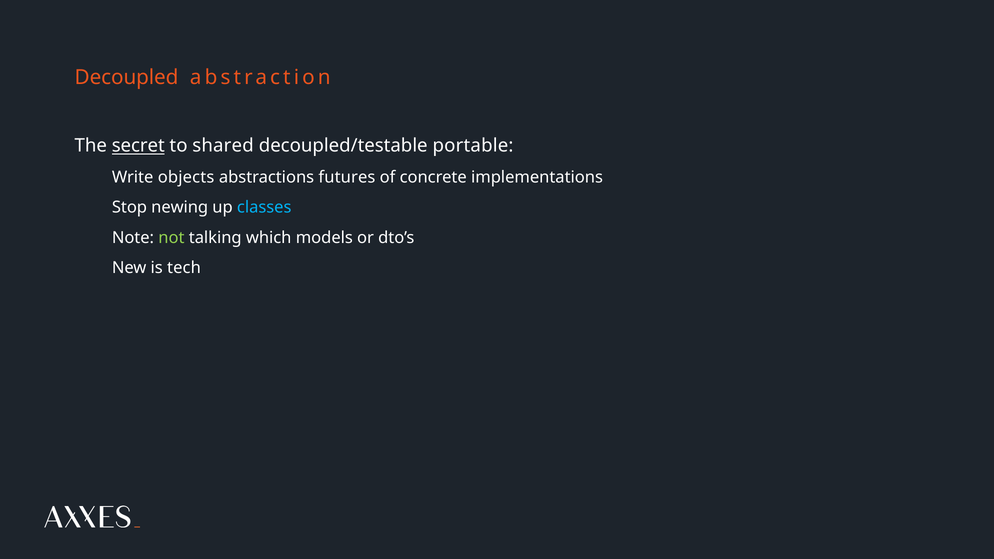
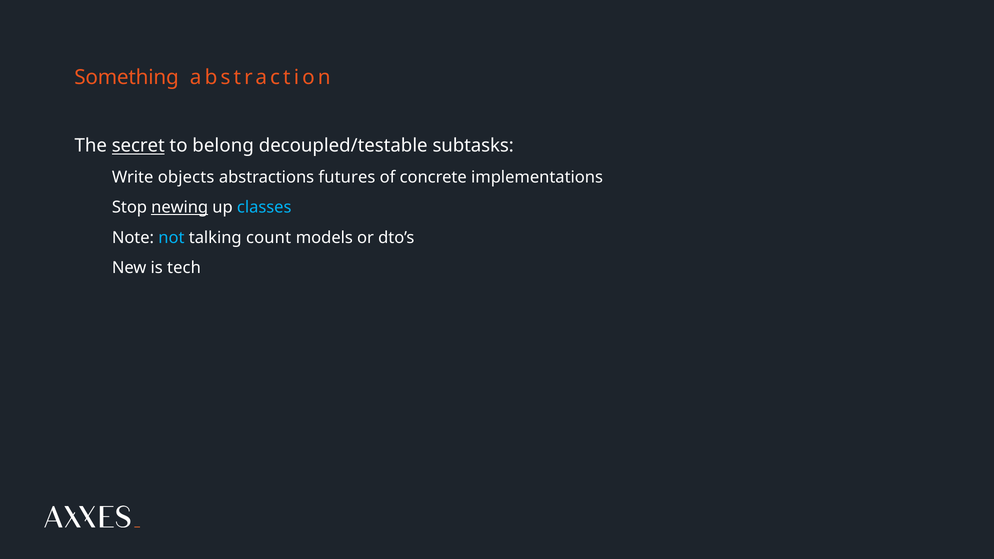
Decoupled: Decoupled -> Something (127, 77)
shared: shared -> belong (223, 146)
portable: portable -> subtasks (473, 146)
newing underline: none -> present (180, 207)
not colour: light green -> light blue (171, 238)
which: which -> count (269, 238)
